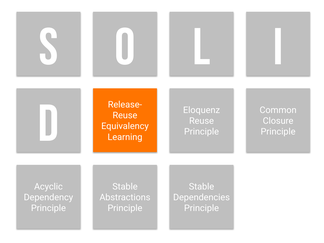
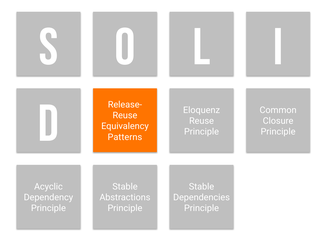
Learning: Learning -> Patterns (125, 137)
